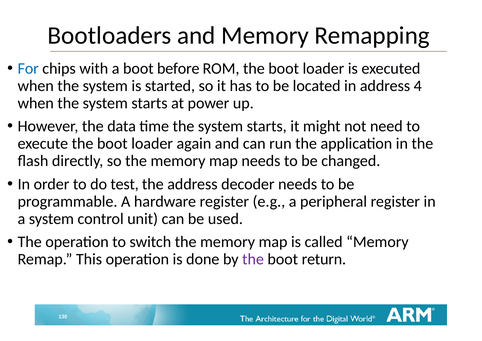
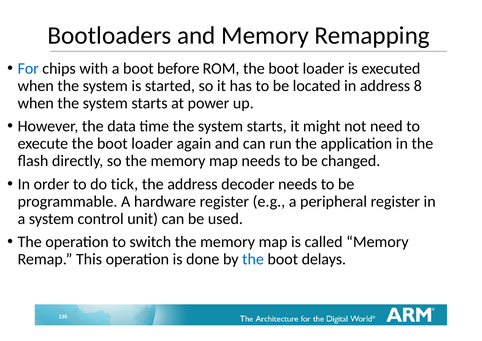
4: 4 -> 8 (418, 86)
test: test -> tick (124, 184)
the colour: purple -> blue (253, 259)
return: return -> delays (324, 259)
